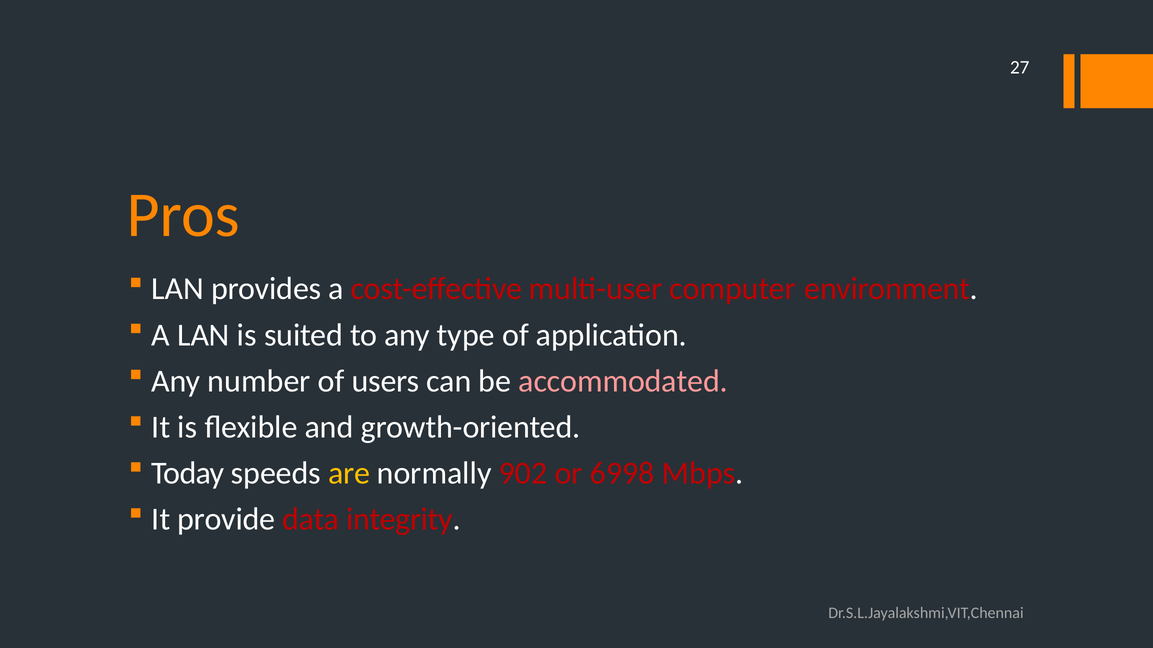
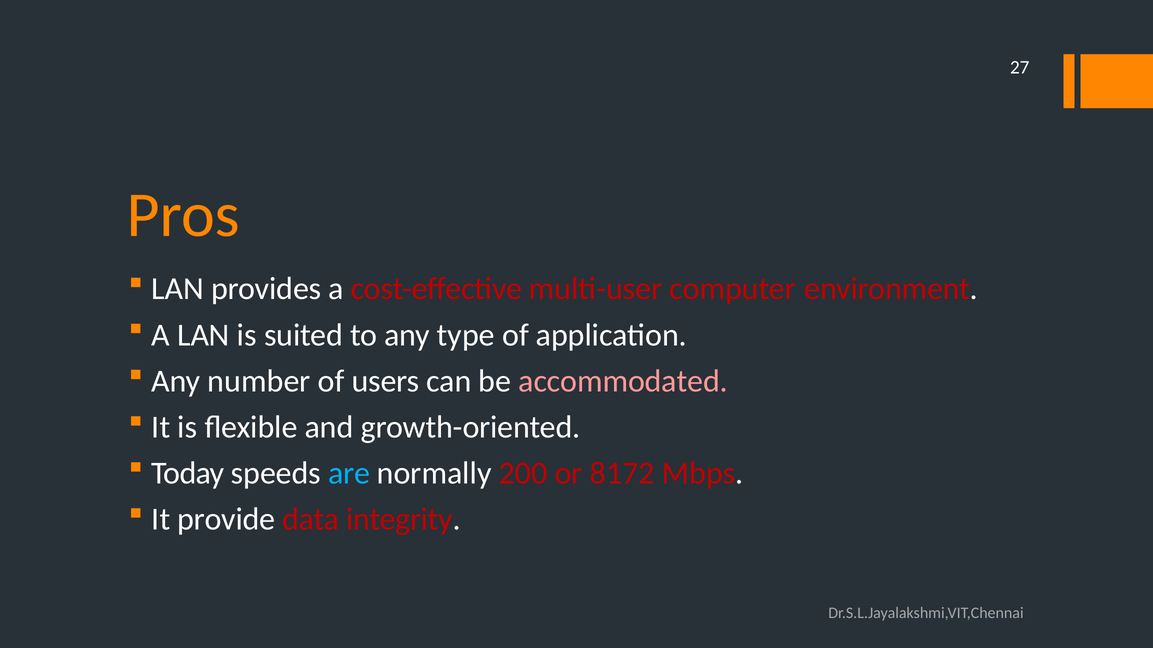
are colour: yellow -> light blue (349, 474)
902: 902 -> 200 (523, 474)
6998: 6998 -> 8172 (622, 474)
